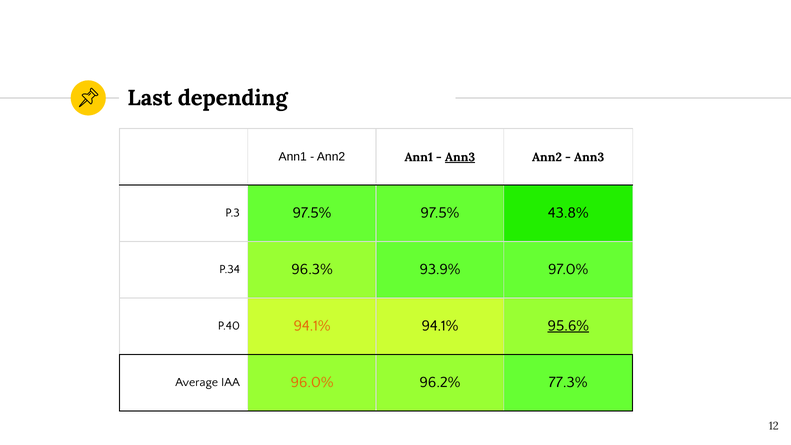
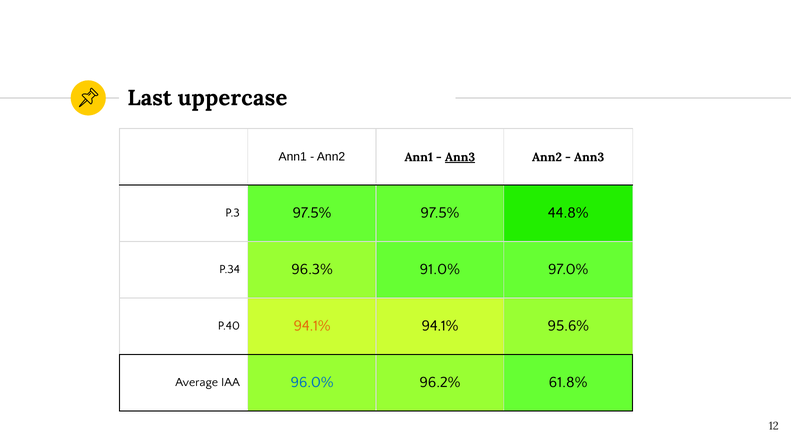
depending: depending -> uppercase (233, 98)
43.8%: 43.8% -> 44.8% (568, 213)
93.9%: 93.9% -> 91.0% (440, 269)
95.6% underline: present -> none (568, 326)
96.0% colour: orange -> blue (312, 382)
77.3%: 77.3% -> 61.8% (568, 382)
